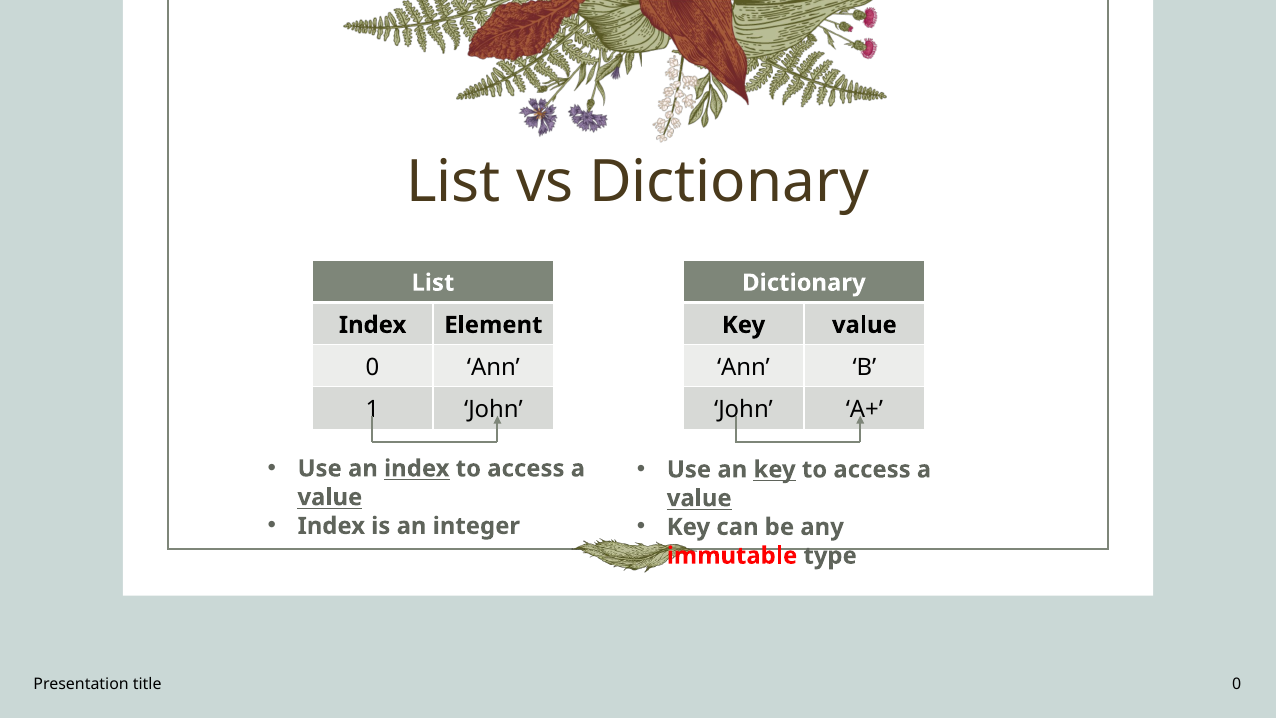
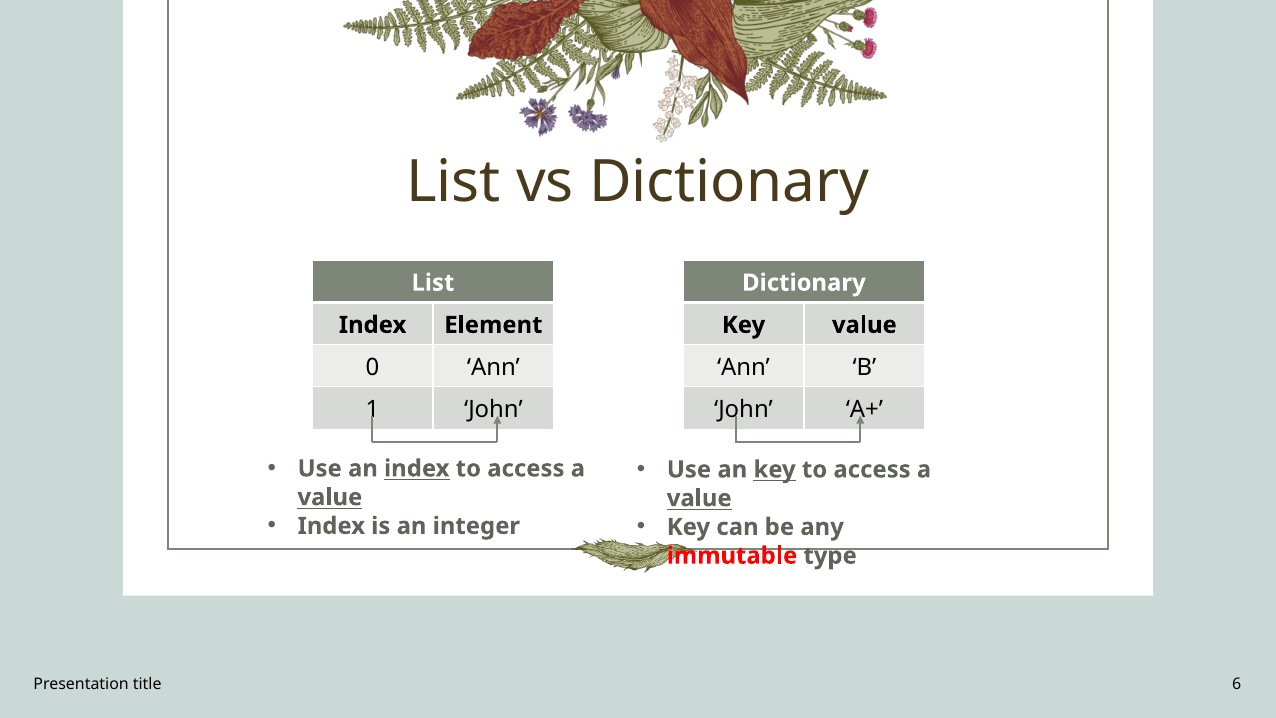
title 0: 0 -> 6 (1237, 684)
